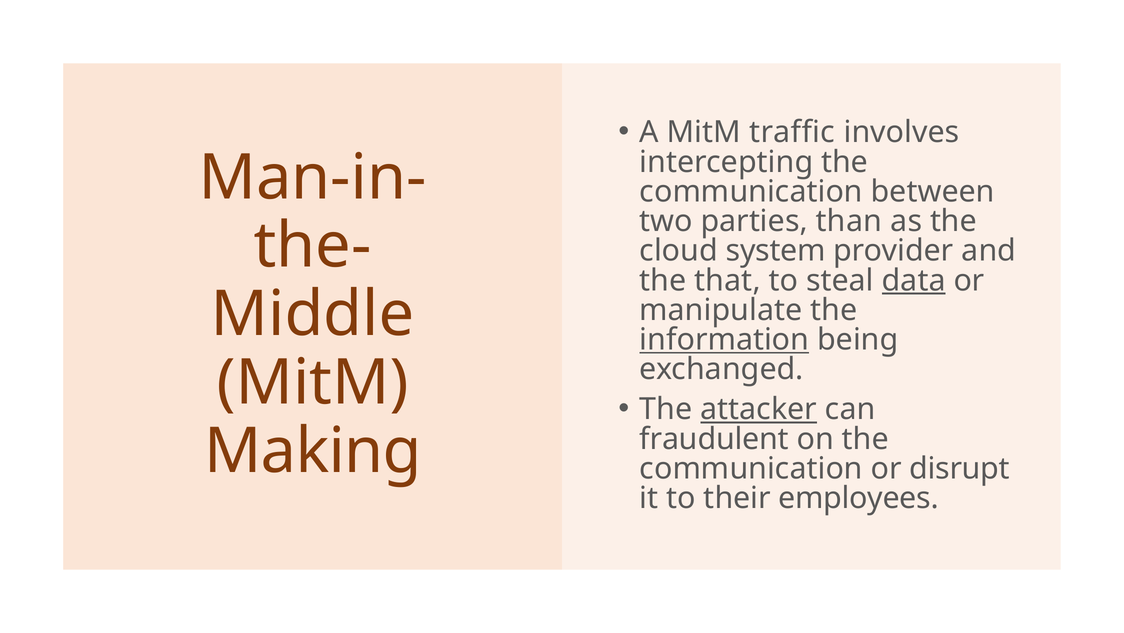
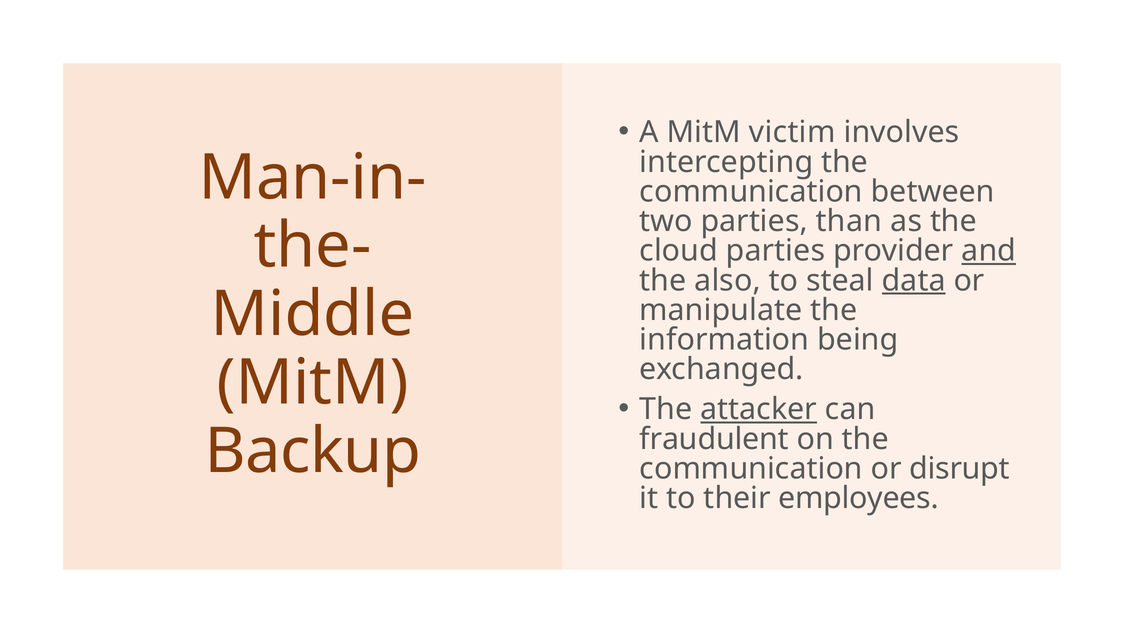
traffic: traffic -> victim (792, 132)
cloud system: system -> parties (776, 251)
and underline: none -> present (989, 251)
that: that -> also (728, 280)
information underline: present -> none (724, 339)
Making: Making -> Backup (313, 451)
